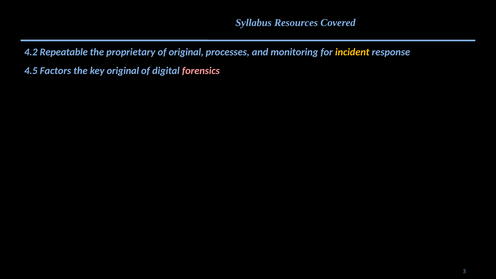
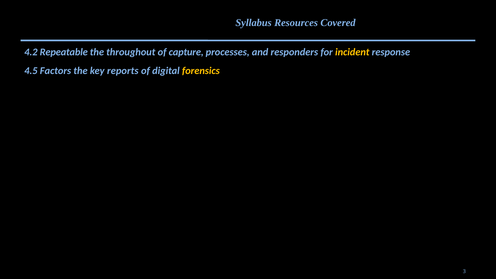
proprietary: proprietary -> throughout (131, 52)
of original: original -> capture (186, 52)
monitoring: monitoring -> responders (294, 52)
key original: original -> reports (123, 71)
forensics colour: pink -> yellow (201, 71)
